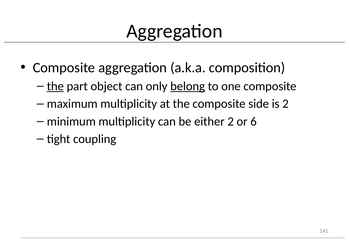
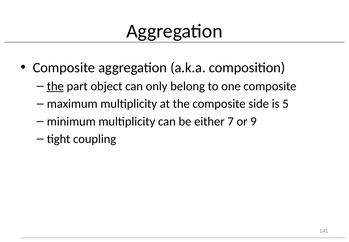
belong underline: present -> none (188, 86)
is 2: 2 -> 5 (285, 104)
either 2: 2 -> 7 (231, 121)
6: 6 -> 9 (254, 121)
